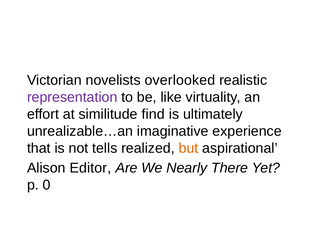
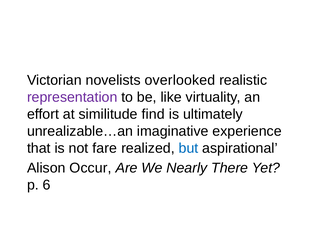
tells: tells -> fare (105, 148)
but colour: orange -> blue (188, 148)
Editor: Editor -> Occur (90, 168)
0: 0 -> 6 (47, 185)
